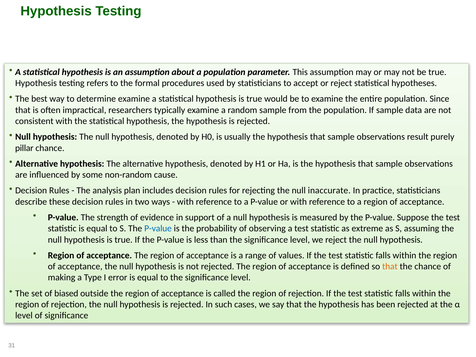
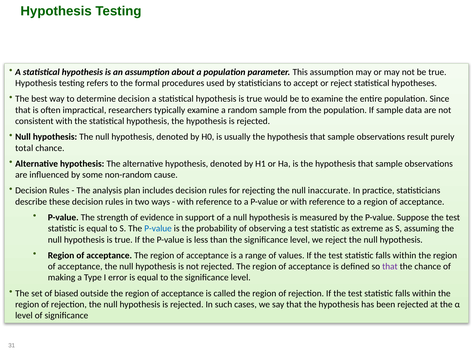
determine examine: examine -> decision (134, 99)
pillar: pillar -> total (24, 148)
that colour: orange -> purple (390, 266)
